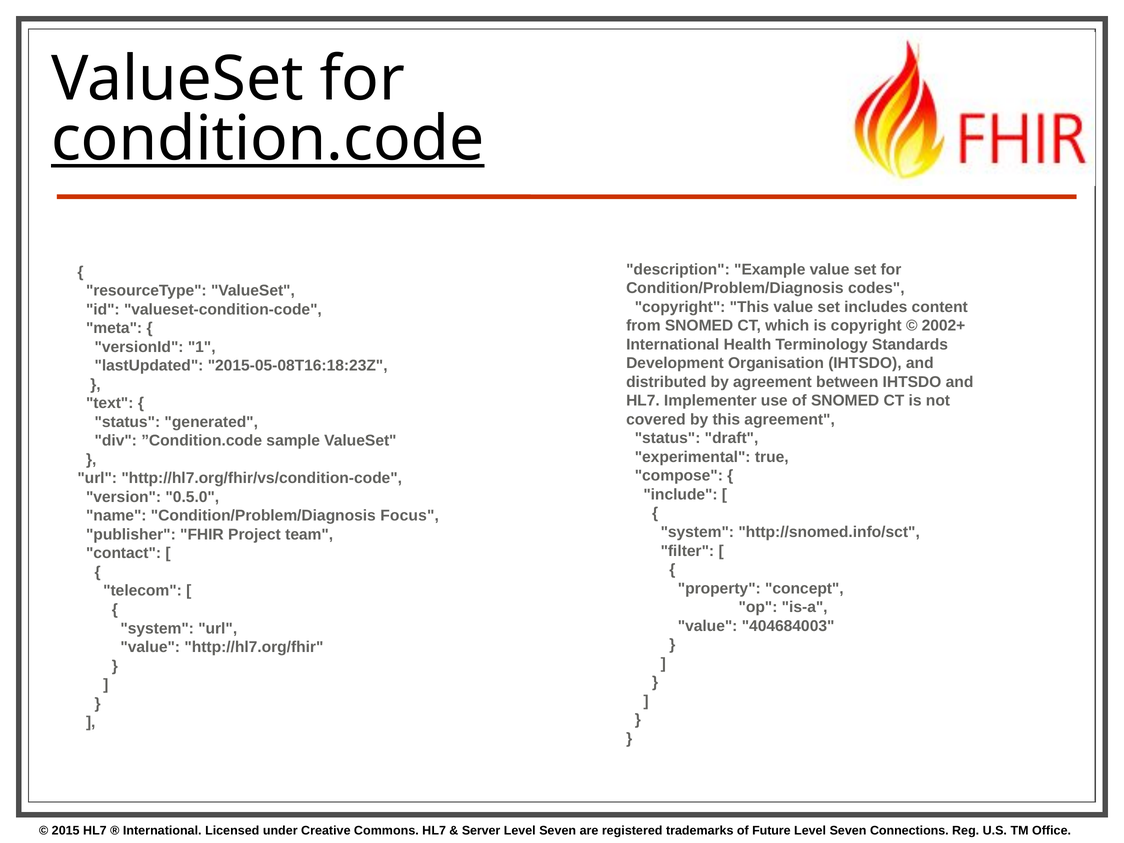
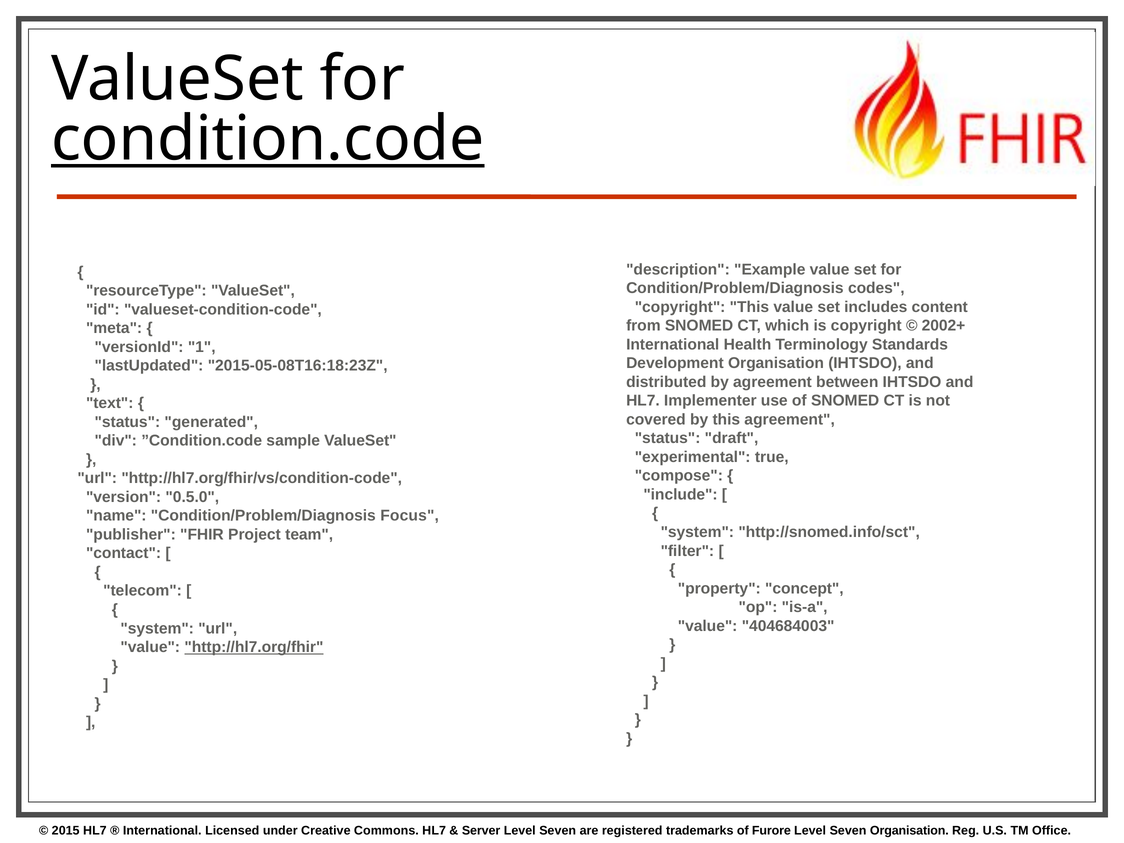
http://hl7.org/fhir underline: none -> present (254, 647)
Future: Future -> Furore (771, 831)
Connections: Connections -> Organisation (909, 831)
